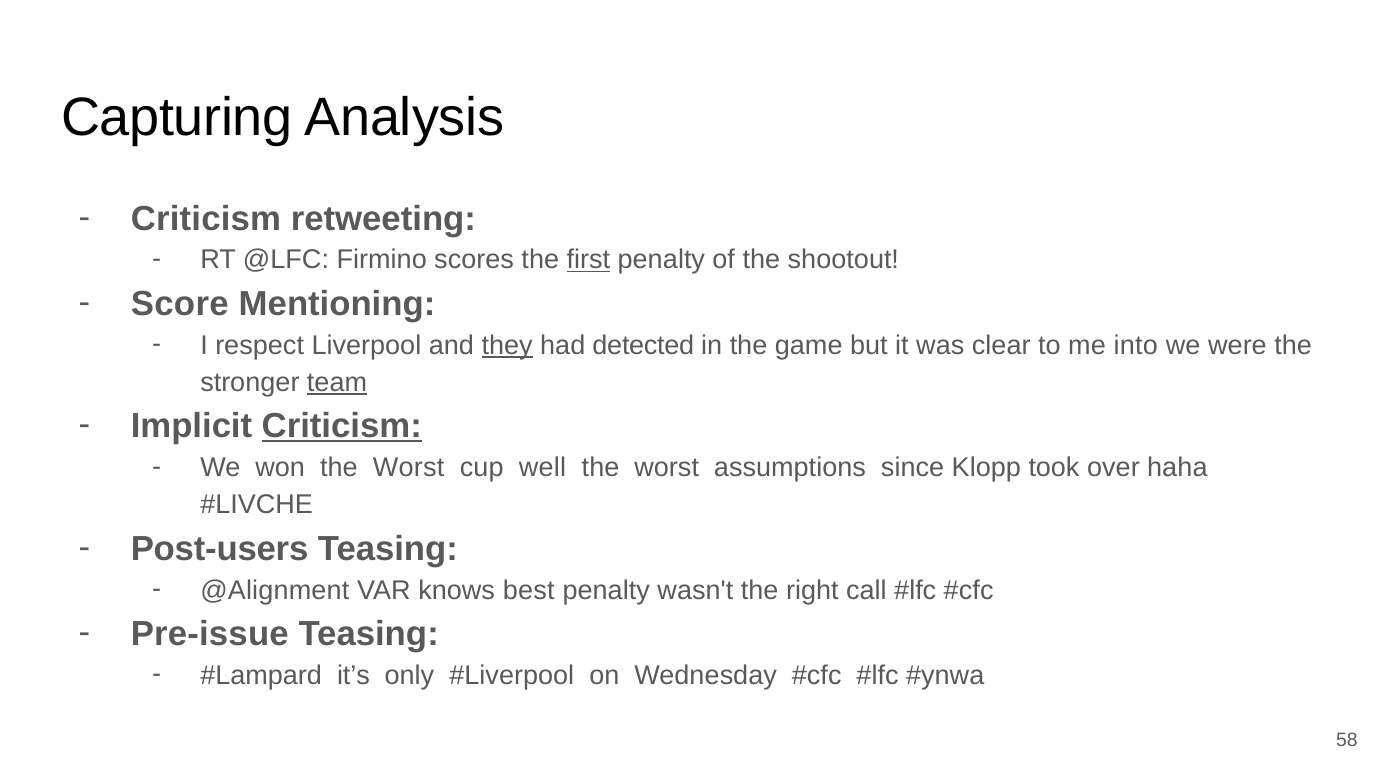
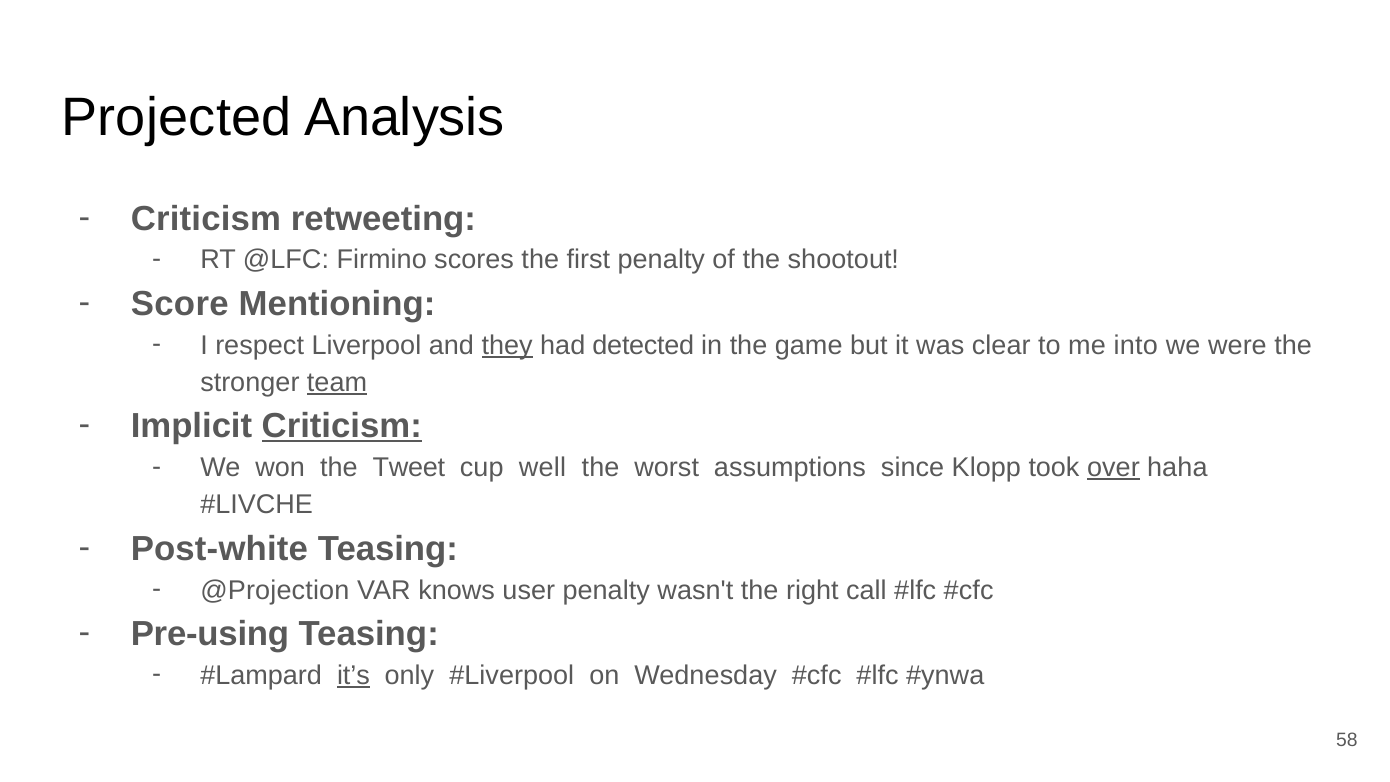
Capturing: Capturing -> Projected (177, 118)
first underline: present -> none (588, 260)
won the Worst: Worst -> Tweet (409, 468)
over underline: none -> present (1113, 468)
Post-users: Post-users -> Post-white (219, 549)
@Alignment: @Alignment -> @Projection (275, 590)
best: best -> user (529, 590)
Pre-issue: Pre-issue -> Pre-using (210, 634)
it’s underline: none -> present (353, 675)
